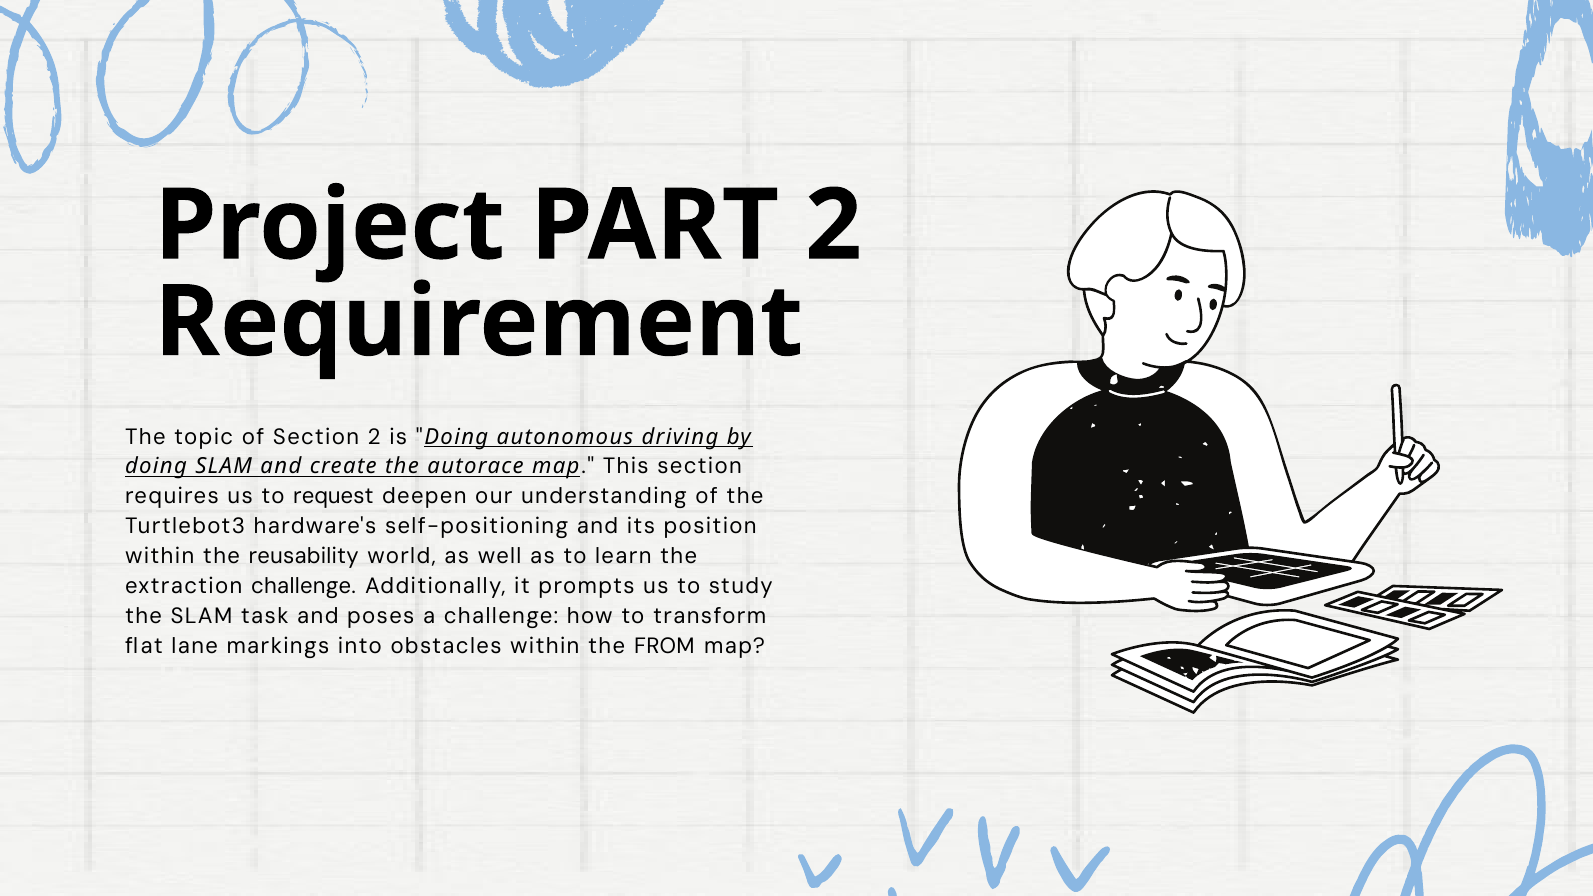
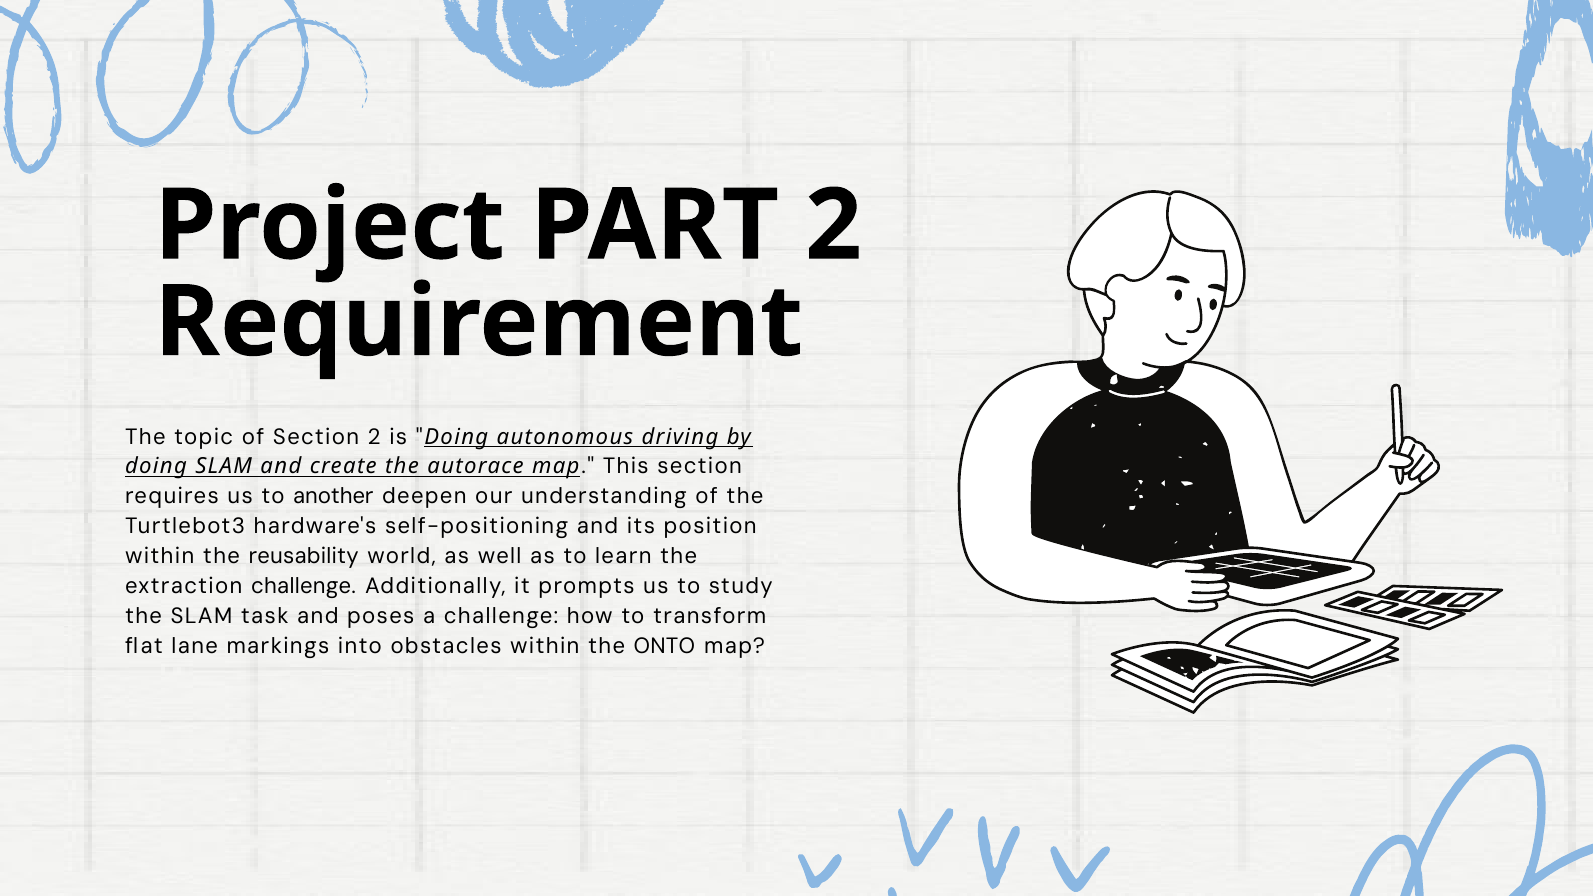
request: request -> another (333, 497)
FROM: FROM -> ONTO (664, 646)
